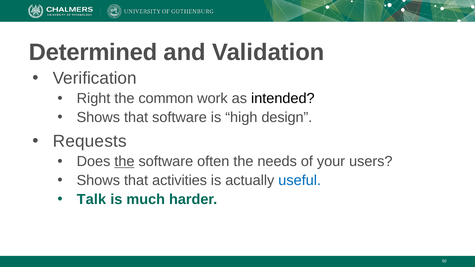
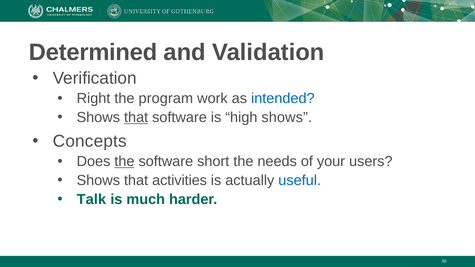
common: common -> program (166, 99)
intended colour: black -> blue (283, 99)
that underline: none -> present (136, 117)
high design: design -> shows (287, 117)
Requests: Requests -> Concepts (90, 141)
often: often -> short (213, 162)
